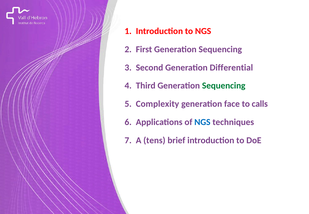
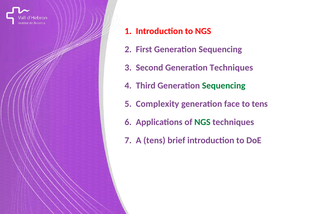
Generation Differential: Differential -> Techniques (231, 67)
to calls: calls -> tens (260, 104)
NGS colour: blue -> green (202, 122)
